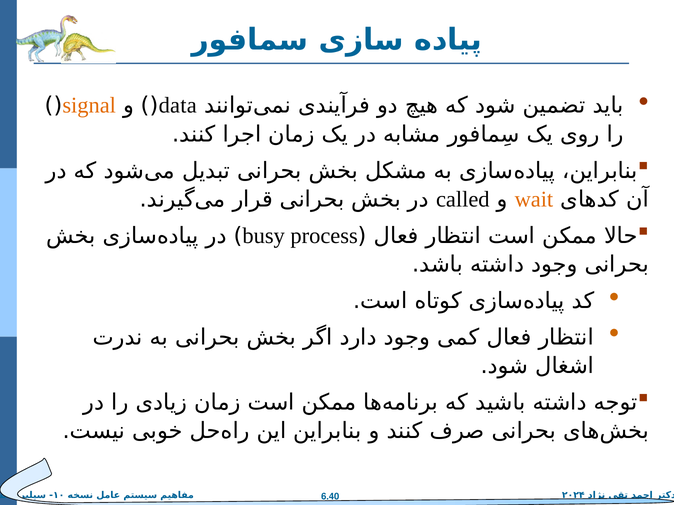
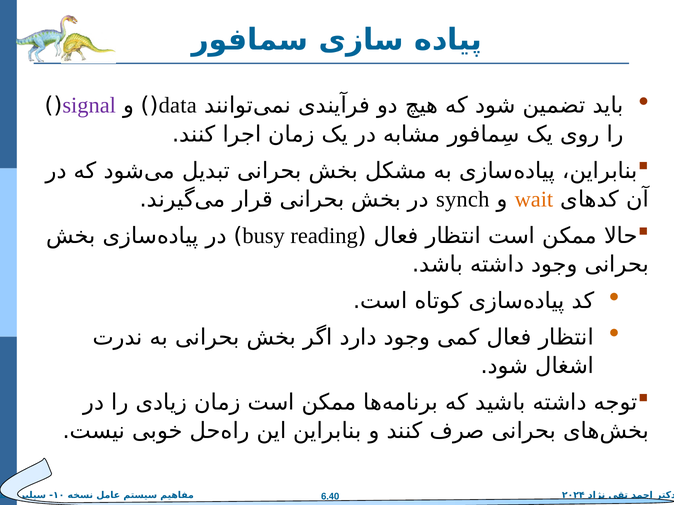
signal colour: orange -> purple (89, 106)
called: called -> synch (463, 200)
process: process -> reading (324, 236)
